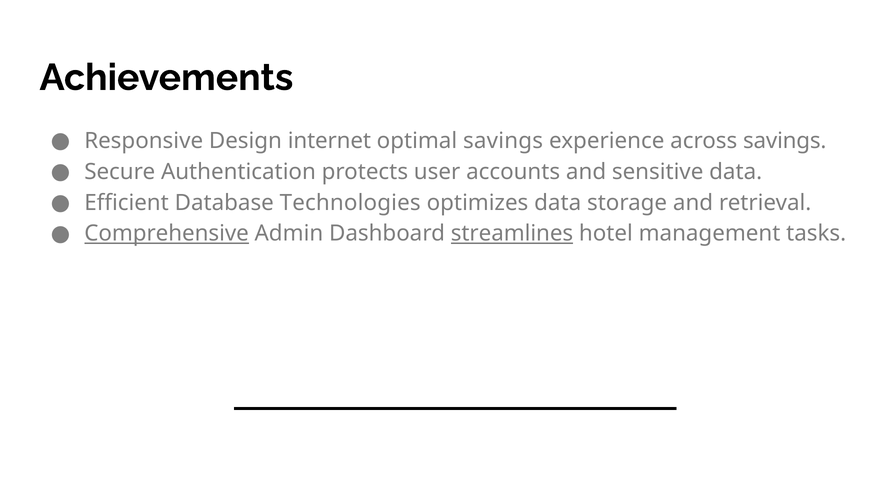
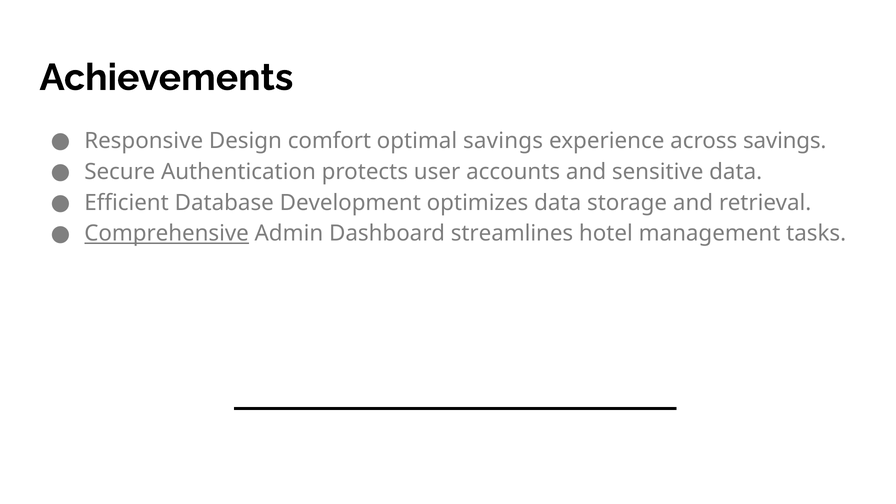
internet: internet -> comfort (329, 141)
Technologies: Technologies -> Development (350, 203)
streamlines underline: present -> none (512, 234)
